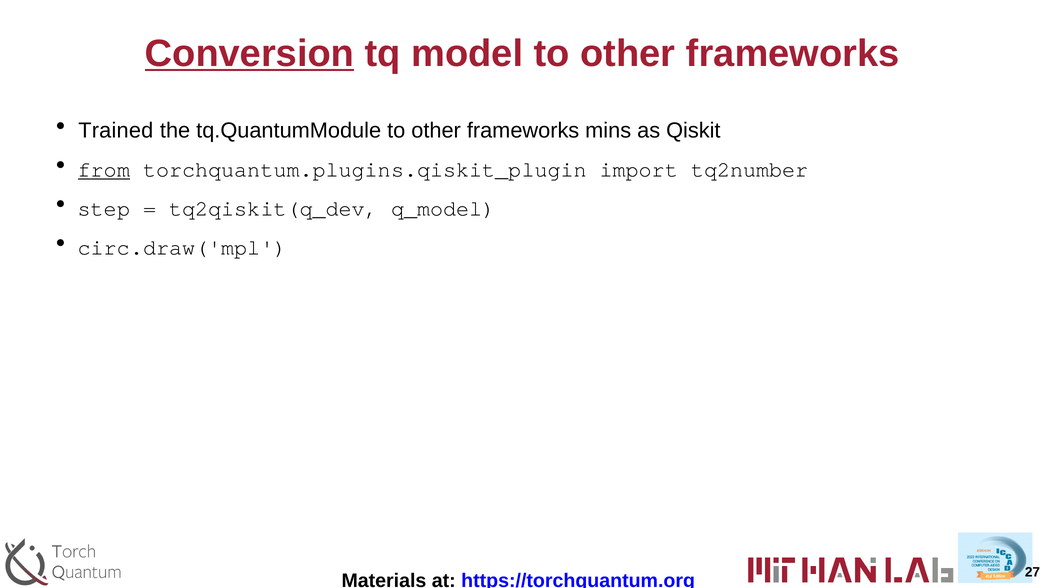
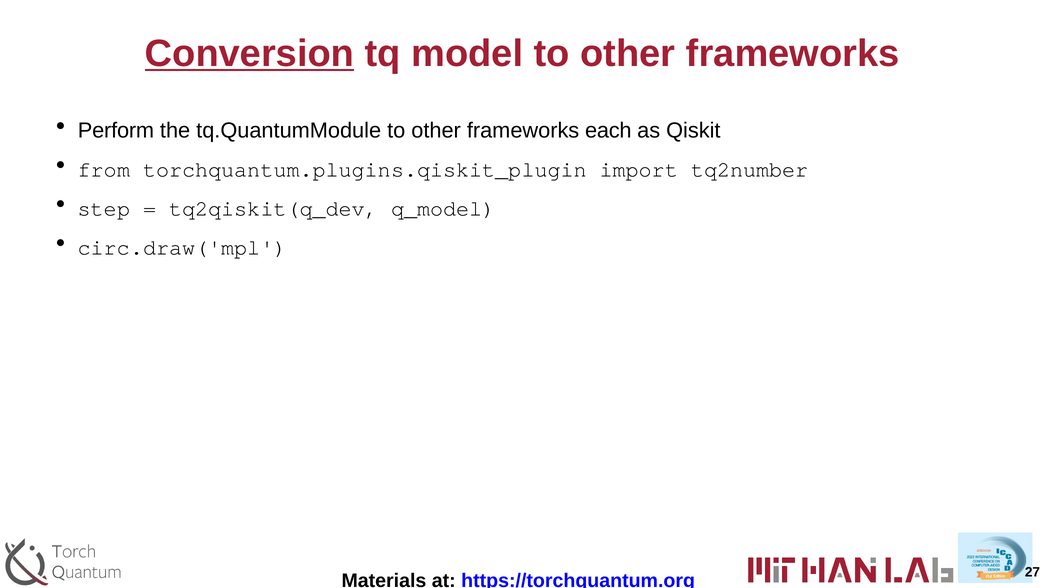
Trained: Trained -> Perform (116, 131)
mins: mins -> each (608, 131)
from underline: present -> none (104, 170)
